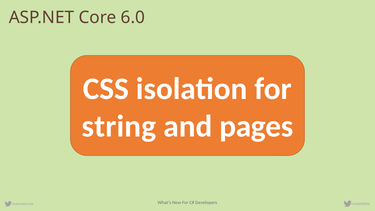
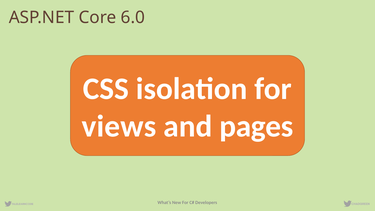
string: string -> views (119, 126)
